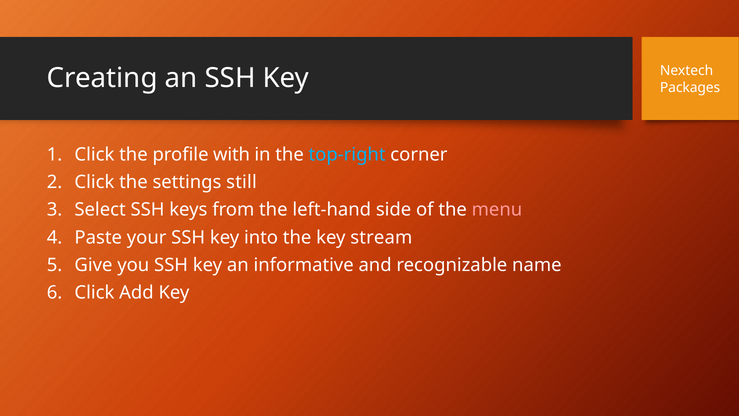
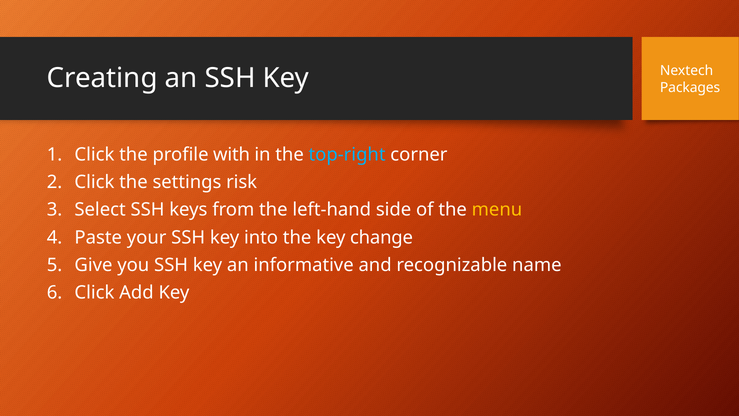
still: still -> risk (242, 182)
menu colour: pink -> yellow (497, 210)
stream: stream -> change (381, 237)
